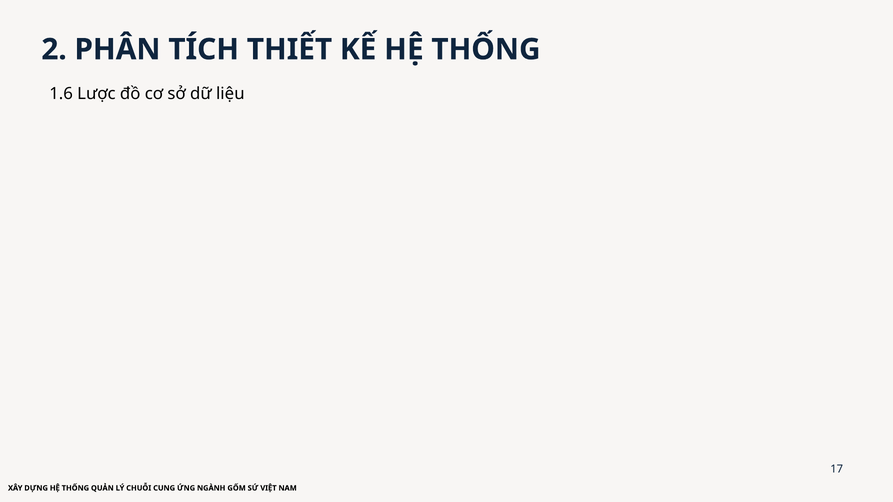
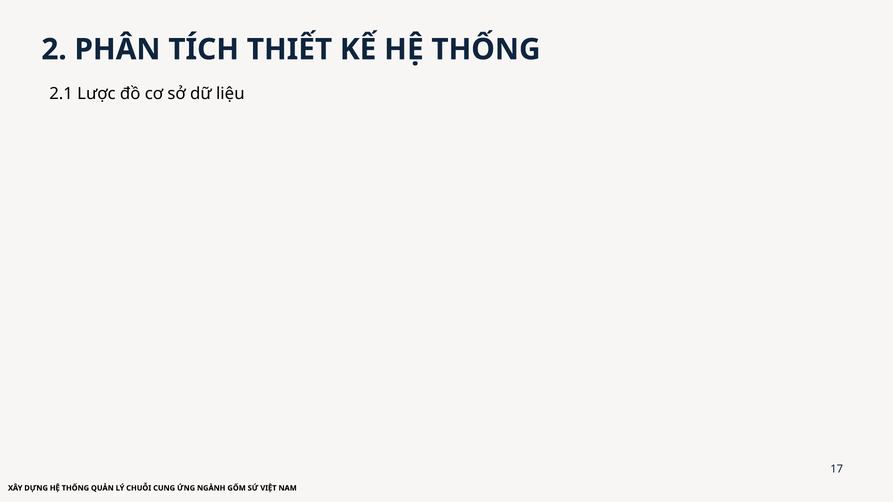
1.6: 1.6 -> 2.1 (61, 94)
